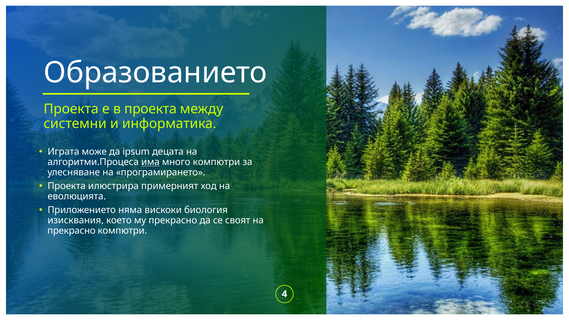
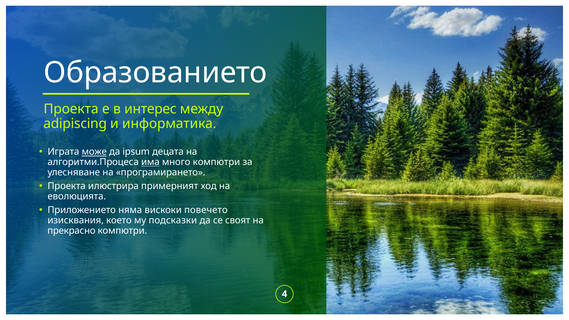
в проекта: проекта -> интерес (150, 109)
системни: системни -> adipiscing (75, 124)
може underline: none -> present (94, 152)
биология: биология -> повечето (206, 210)
му прекрасно: прекрасно -> подсказки (173, 220)
